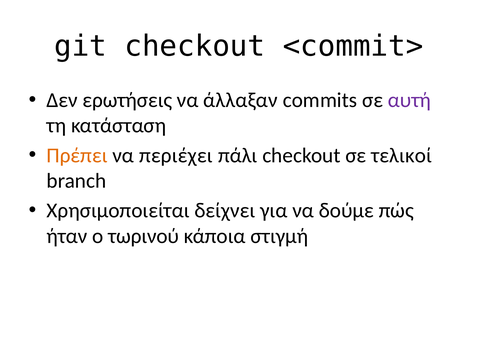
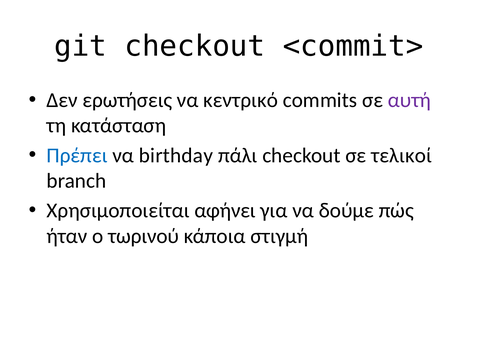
άλλαξαν: άλλαξαν -> κεντρικό (241, 100)
Πρέπει colour: orange -> blue (77, 156)
περιέχει: περιέχει -> birthday (176, 156)
δείχνει: δείχνει -> αφήνει (225, 211)
